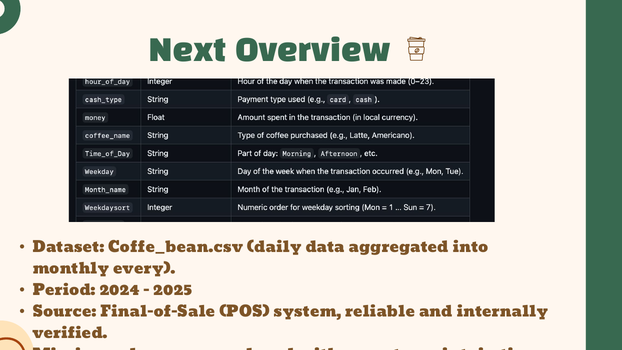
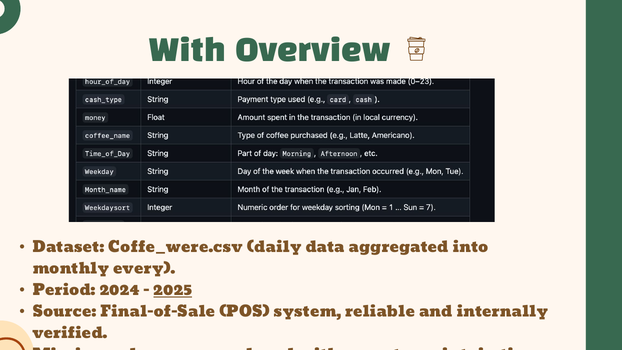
Next: Next -> With (188, 51)
Coffe_bean.csv: Coffe_bean.csv -> Coffe_were.csv (176, 247)
2025 underline: none -> present (173, 290)
